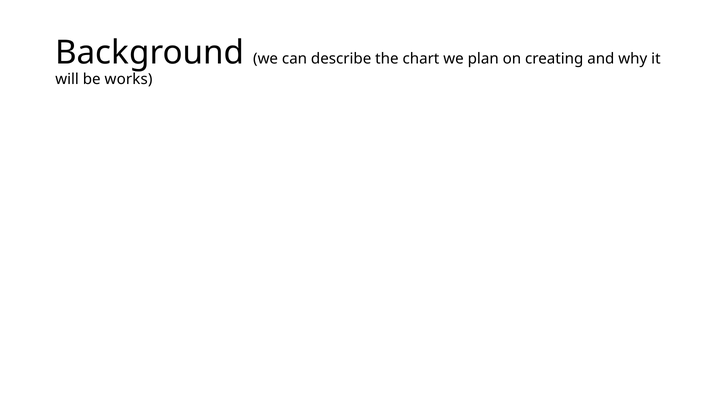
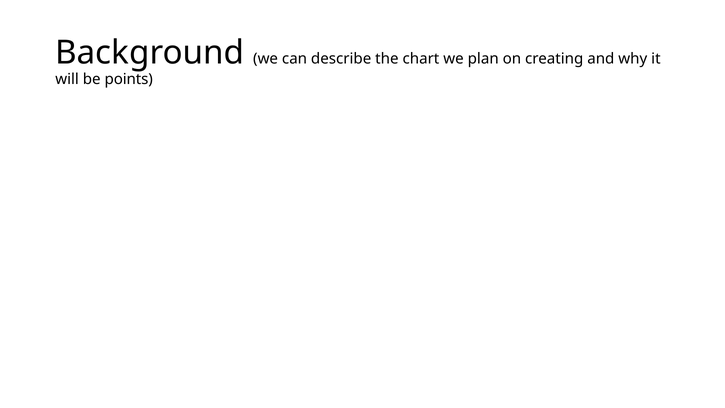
works: works -> points (129, 79)
